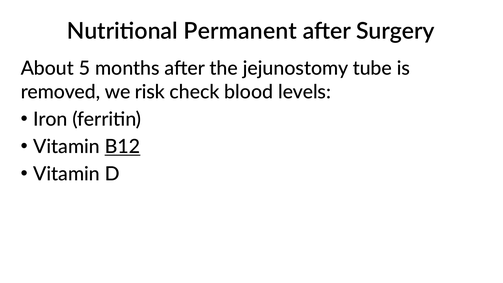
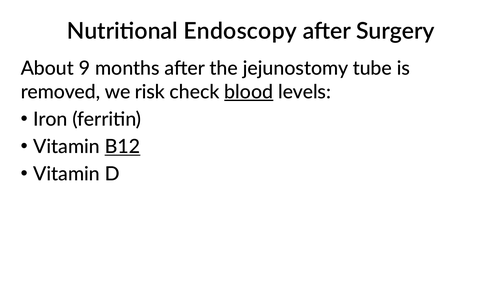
Permanent: Permanent -> Endoscopy (240, 31)
5: 5 -> 9 (85, 68)
blood underline: none -> present (249, 92)
